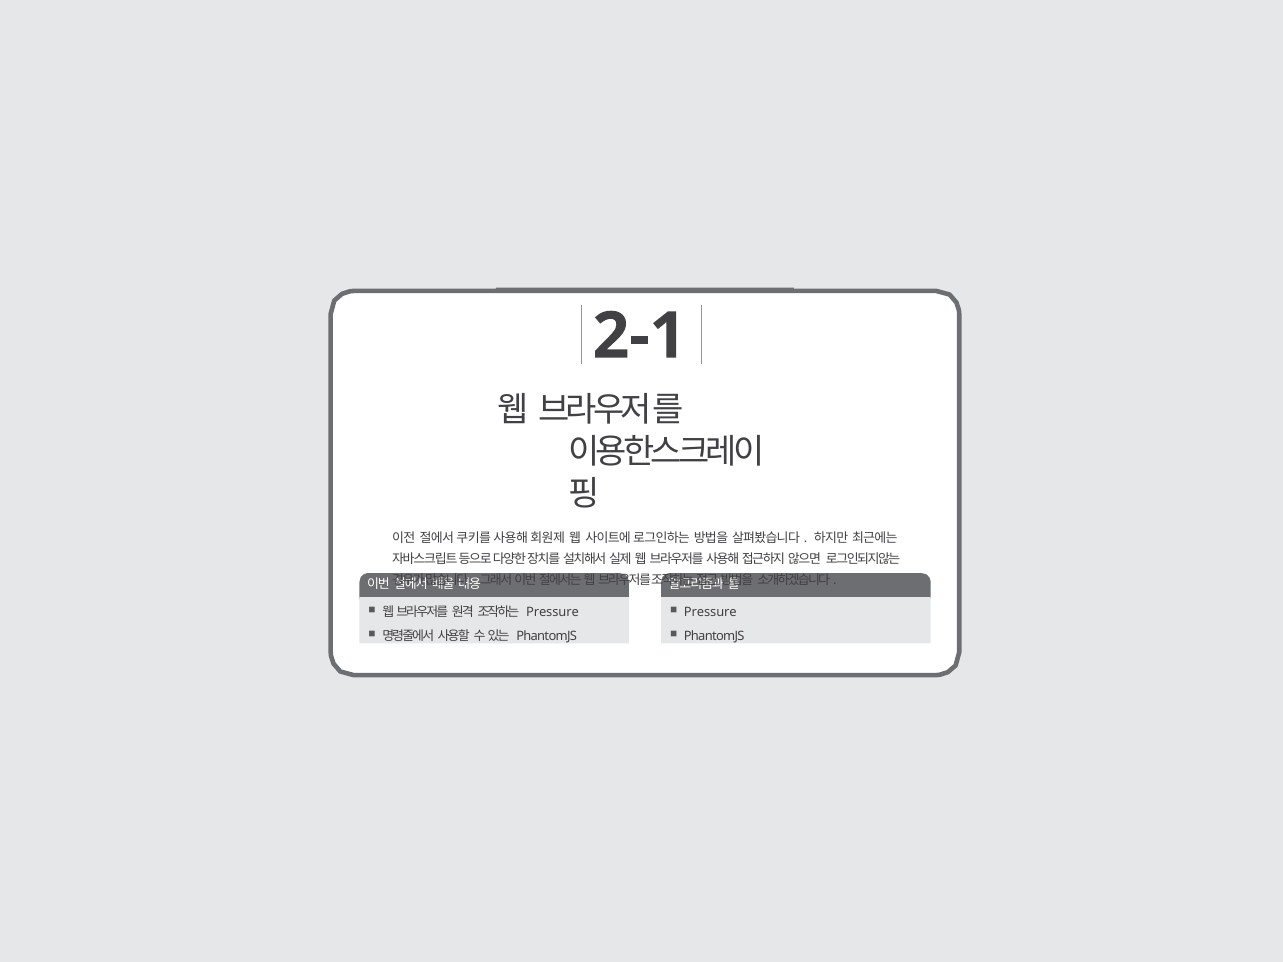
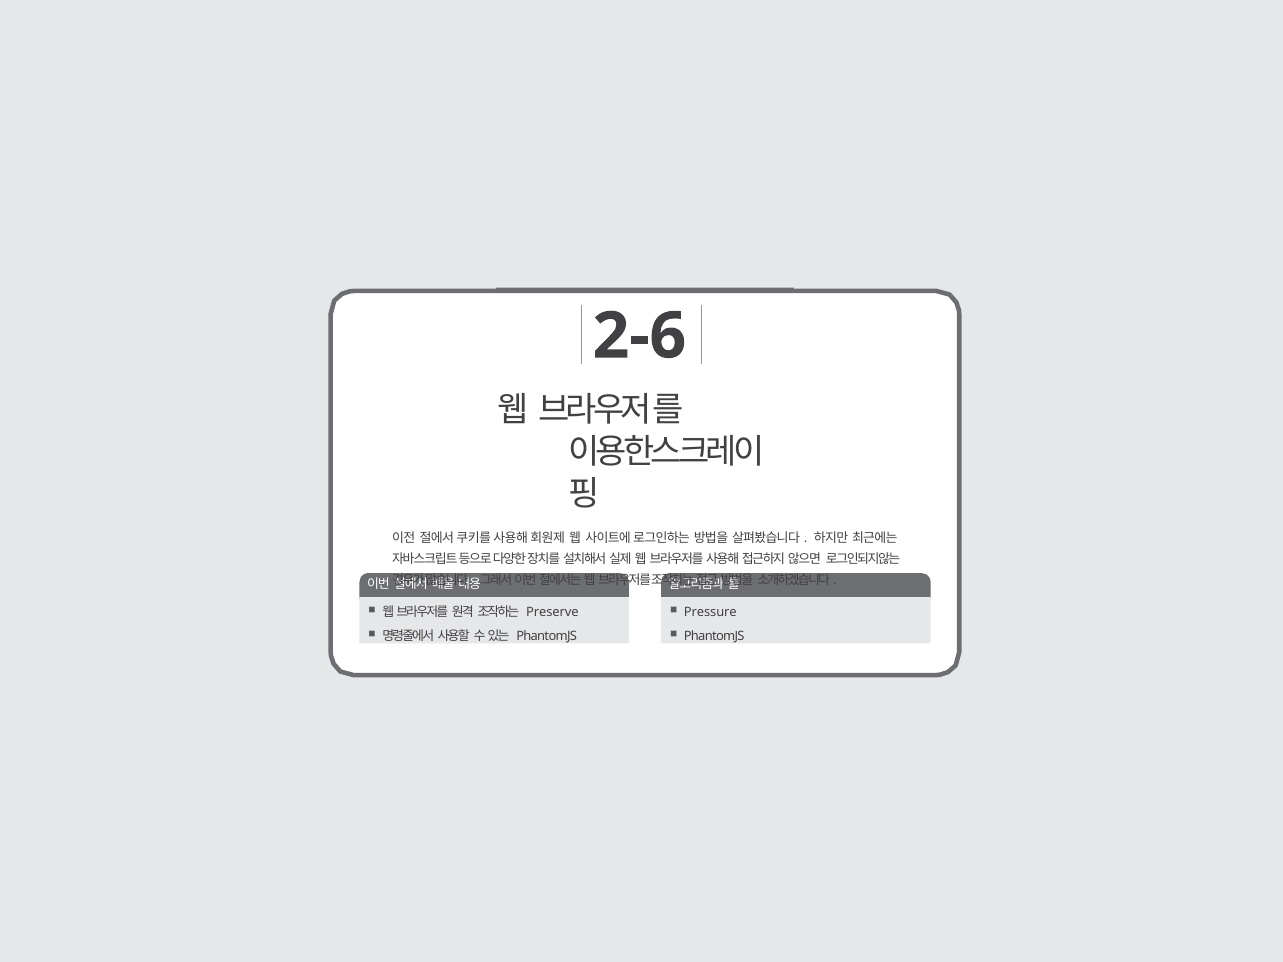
2-1: 2-1 -> 2-6 (639, 336)
Pressure: Pressure -> Preserve (552, 612)
